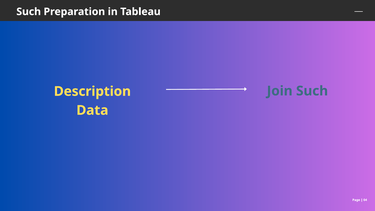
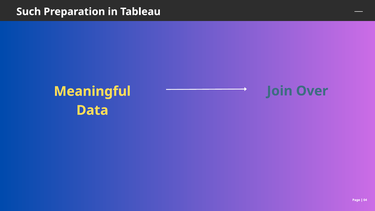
Join Such: Such -> Over (312, 91)
Description: Description -> Meaningful (92, 91)
